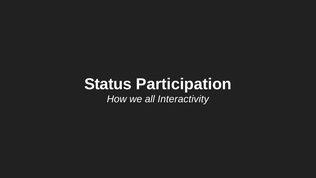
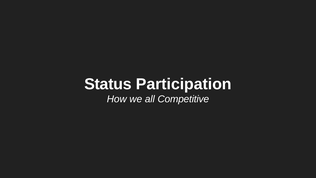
Interactivity: Interactivity -> Competitive (183, 99)
